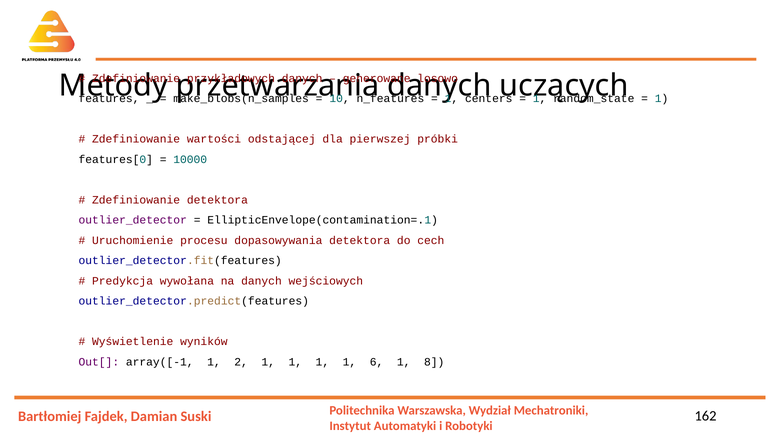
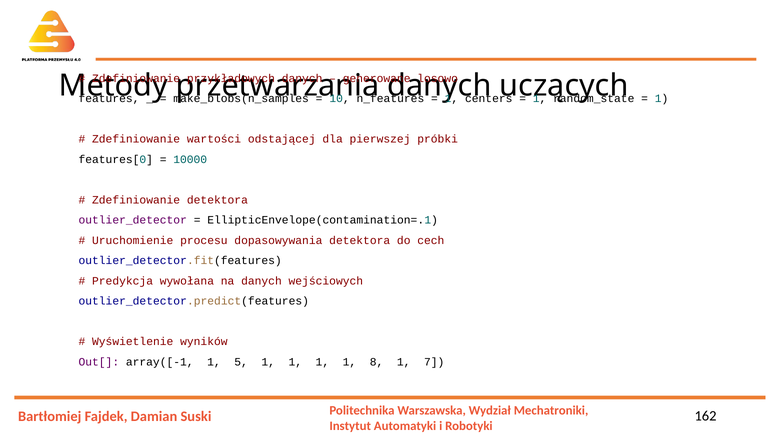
2: 2 -> 5 (241, 362)
6: 6 -> 8 (377, 362)
8: 8 -> 7 (434, 362)
